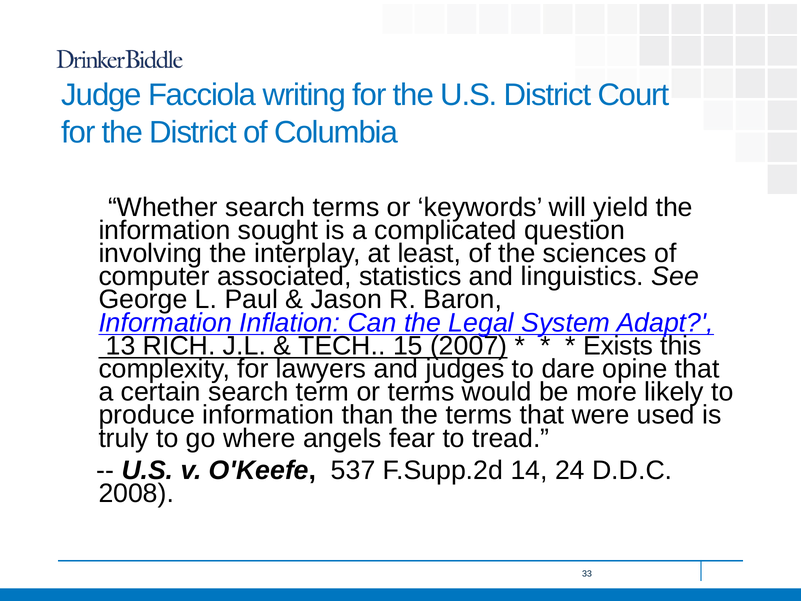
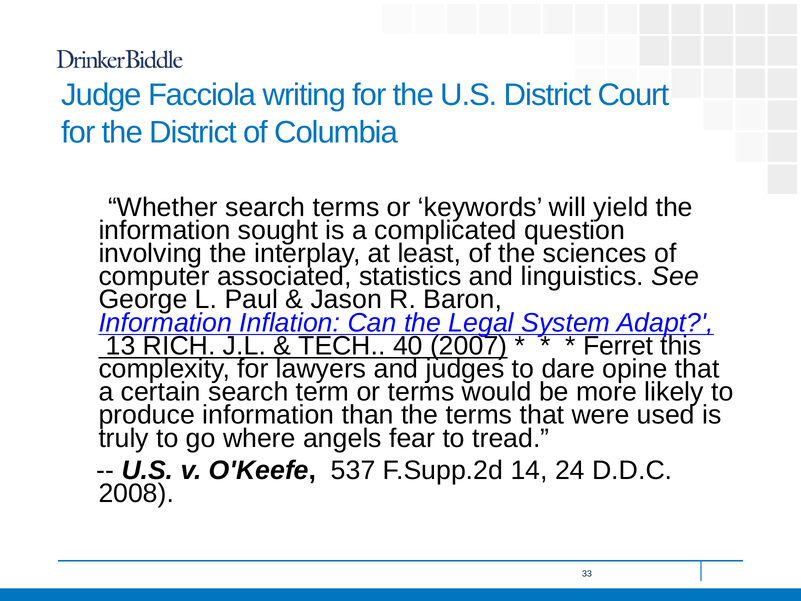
15: 15 -> 40 (408, 346)
Exists: Exists -> Ferret (618, 346)
